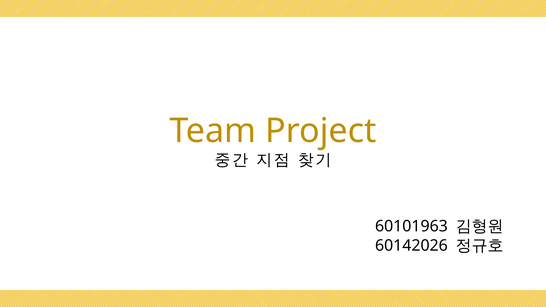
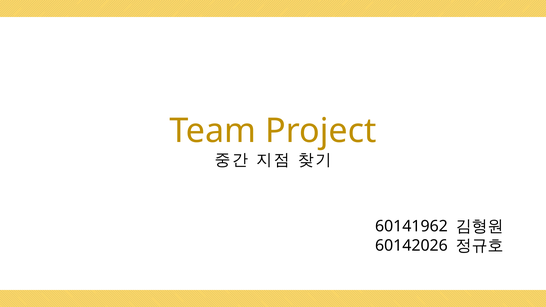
60101963: 60101963 -> 60141962 (411, 226)
